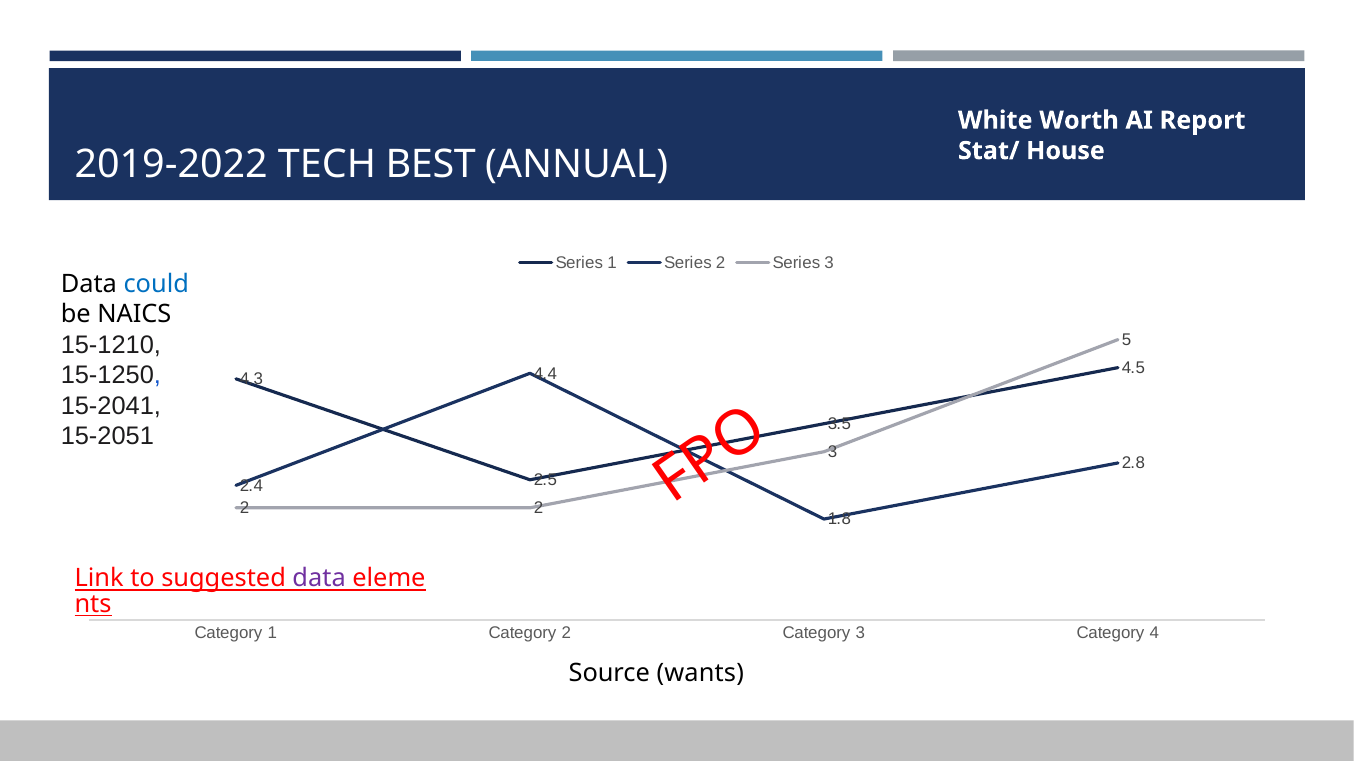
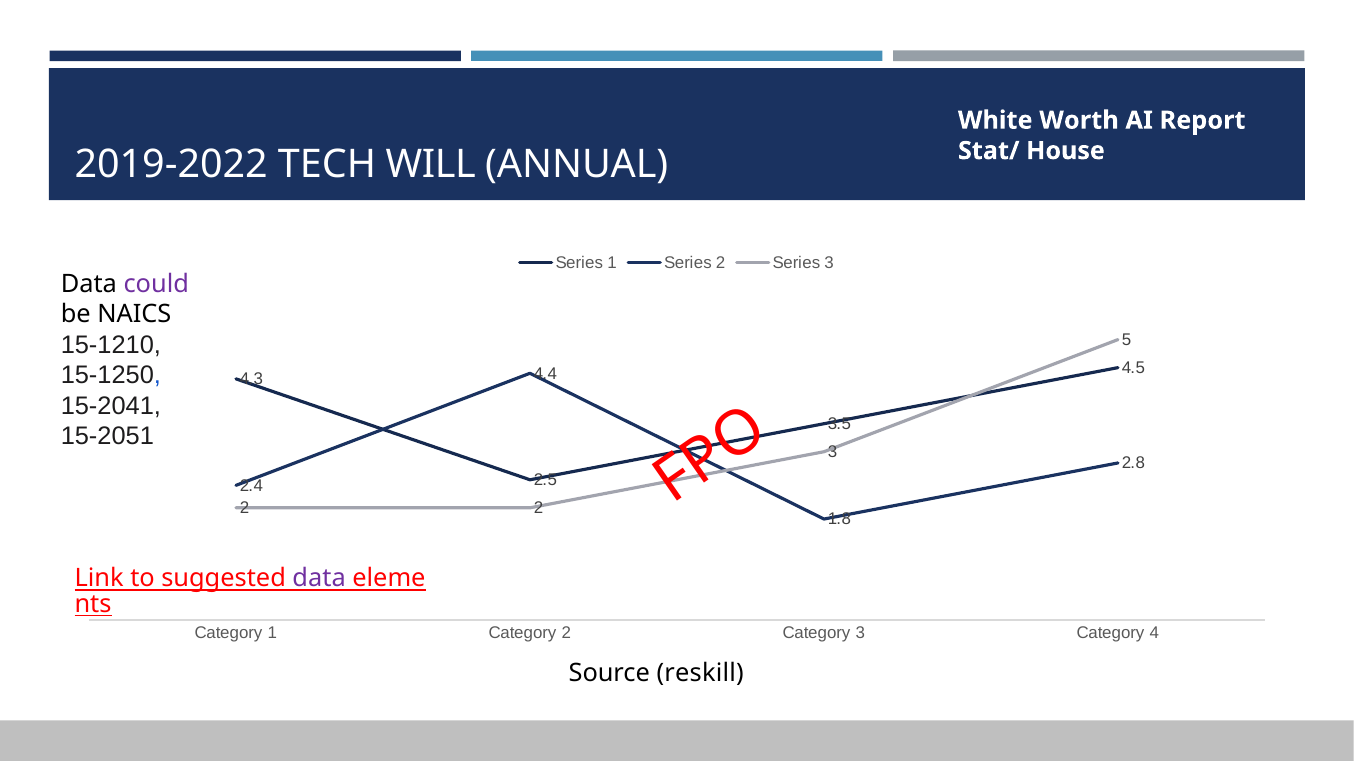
BEST: BEST -> WILL (431, 165)
could colour: blue -> purple (156, 284)
wants: wants -> reskill (700, 674)
